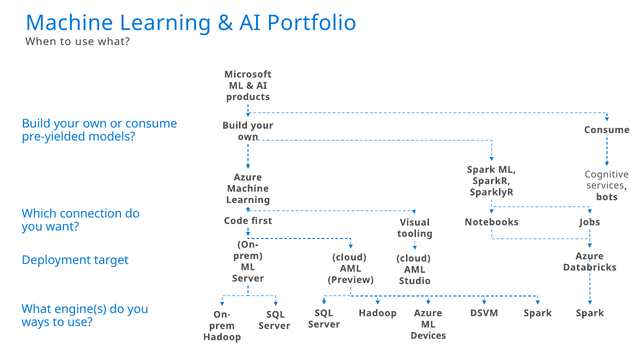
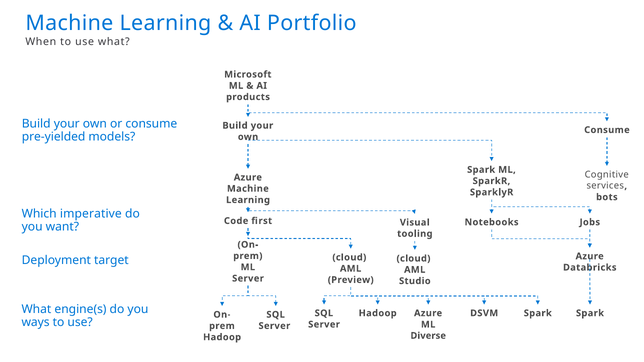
connection: connection -> imperative (91, 214)
Devices: Devices -> Diverse (428, 336)
